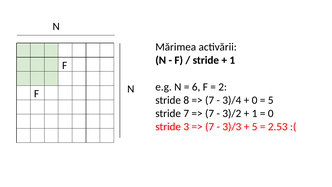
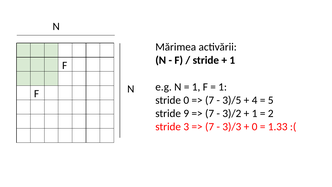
6: 6 -> 1 (196, 87)
2: 2 -> 1 (223, 87)
stride 8: 8 -> 0 (186, 100)
3)/4: 3)/4 -> 3)/5 (232, 100)
0: 0 -> 4 (255, 100)
stride 7: 7 -> 9 (186, 113)
0: 0 -> 2 (271, 113)
5: 5 -> 0 (255, 127)
2.53: 2.53 -> 1.33 (278, 127)
